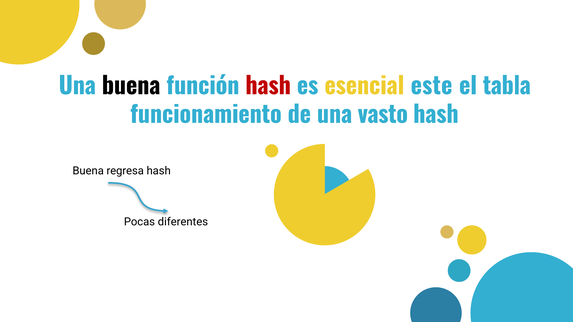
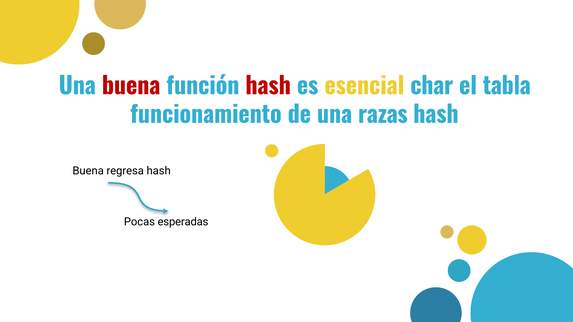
buena colour: black -> red (131, 86)
este: este -> char (432, 86)
vasto: vasto -> razas (383, 115)
diferentes: diferentes -> esperadas (183, 222)
